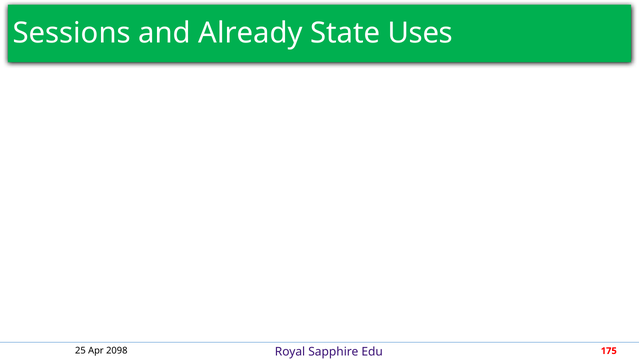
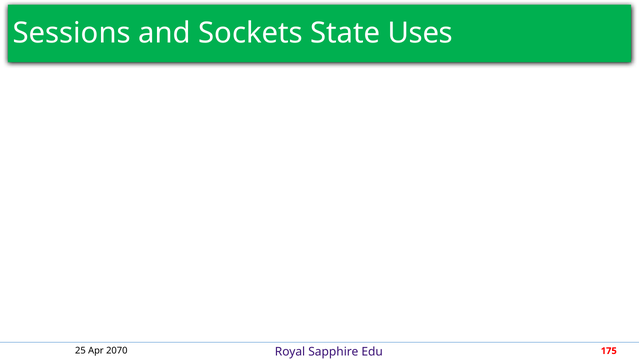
Already: Already -> Sockets (251, 33)
2098: 2098 -> 2070 (117, 351)
